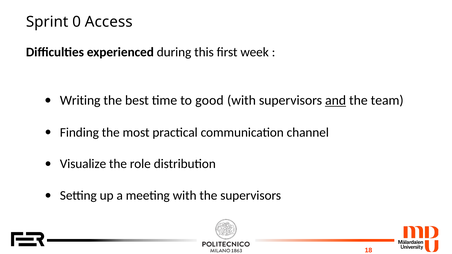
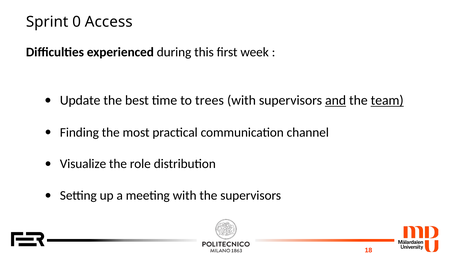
Writing: Writing -> Update (80, 101)
good: good -> trees (209, 101)
team underline: none -> present (387, 101)
